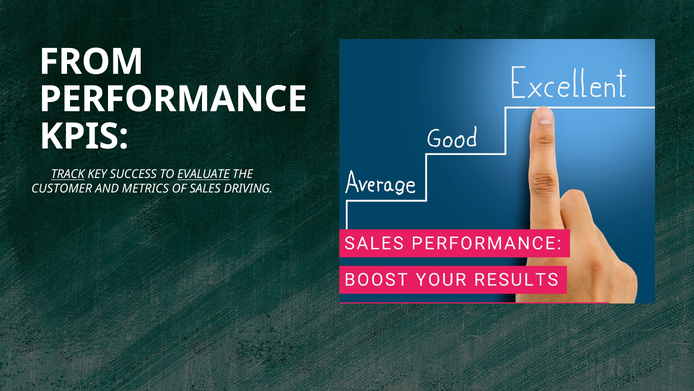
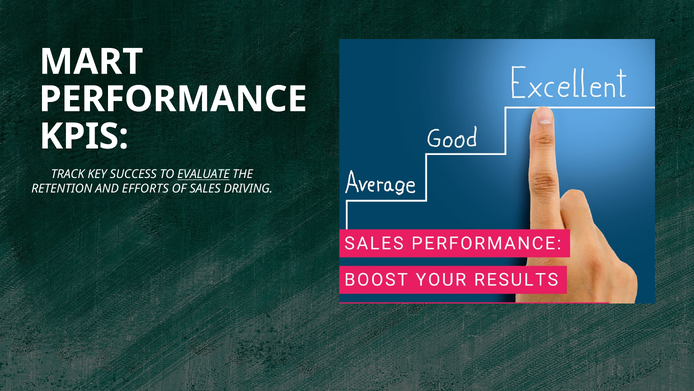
FROM: FROM -> MART (91, 62)
TRACK underline: present -> none (68, 174)
CUSTOMER: CUSTOMER -> RETENTION (62, 188)
METRICS: METRICS -> EFFORTS (145, 188)
